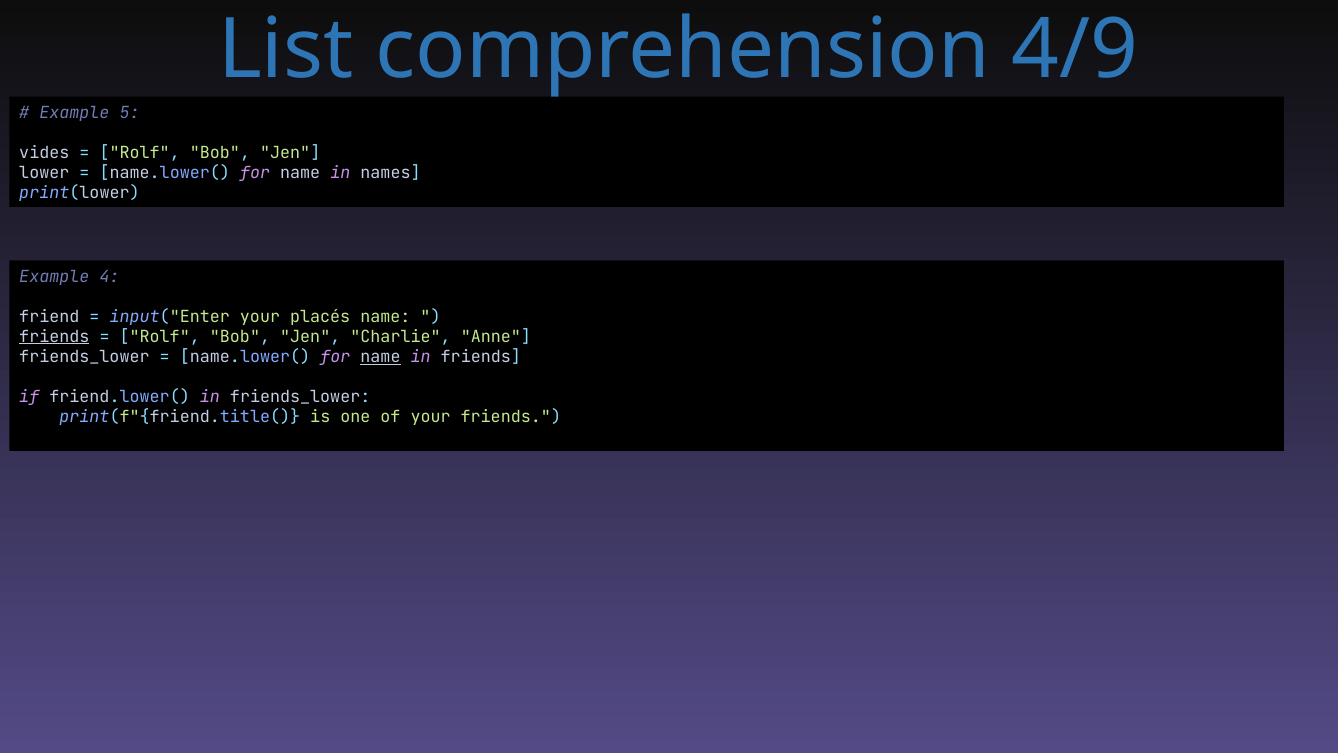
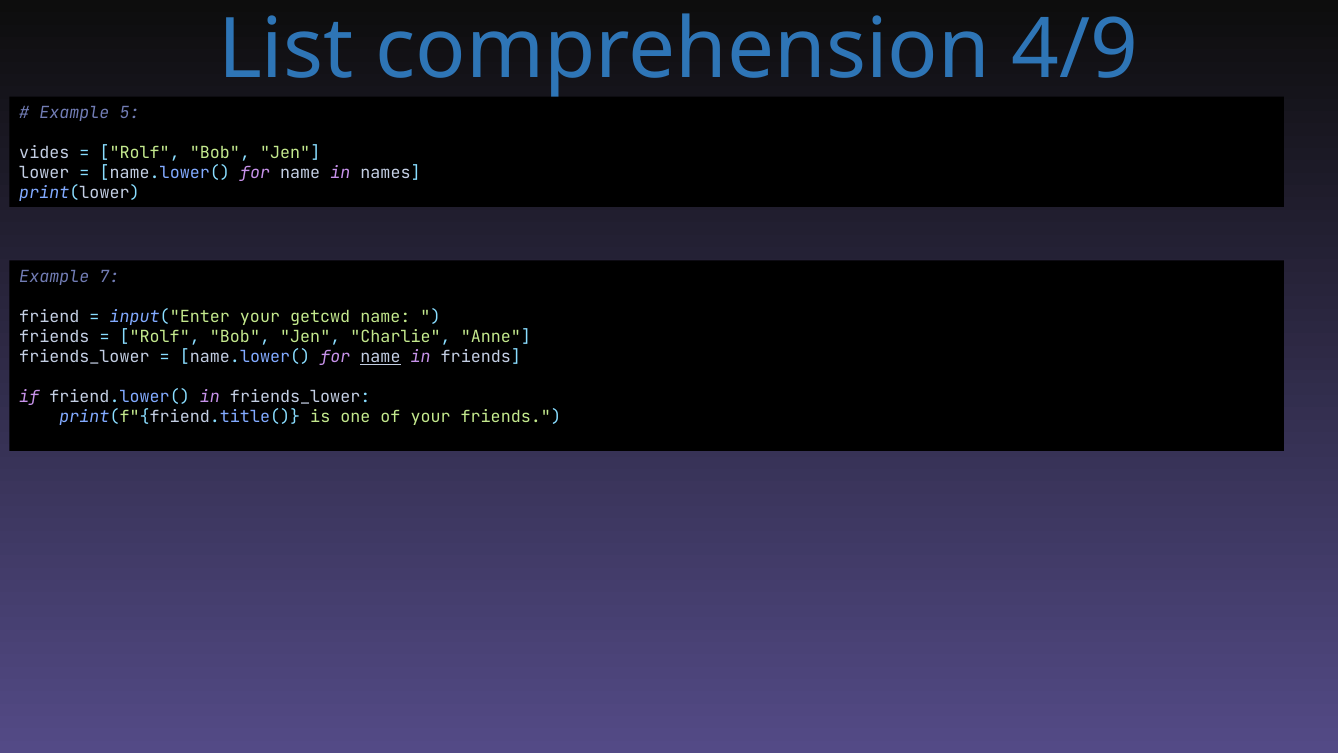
4: 4 -> 7 (109, 276)
placés: placés -> getcwd (320, 317)
friends underline: present -> none (54, 337)
